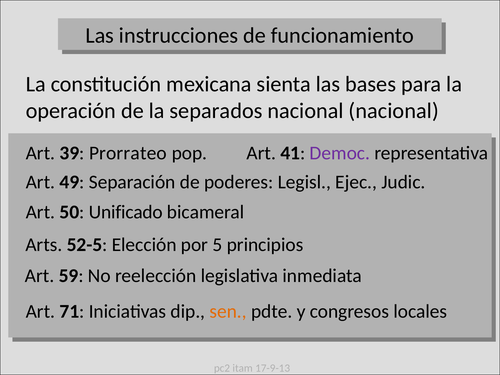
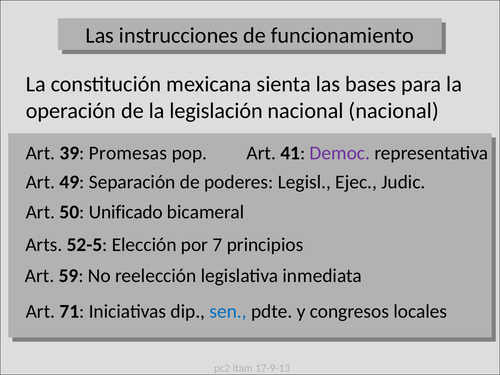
separados: separados -> legislación (216, 111)
Prorrateo: Prorrateo -> Promesas (128, 153)
5: 5 -> 7 (217, 245)
sen colour: orange -> blue (228, 311)
